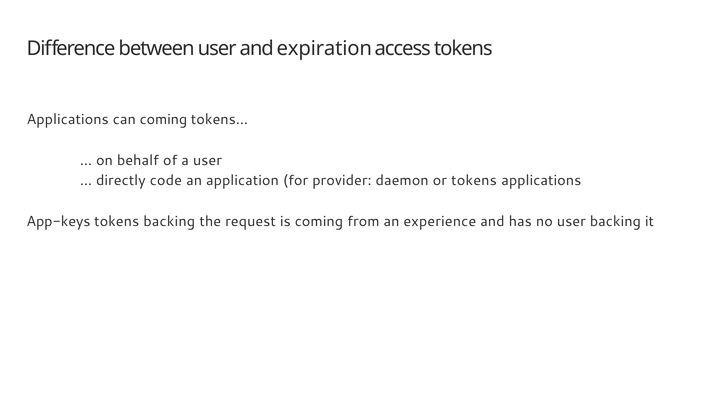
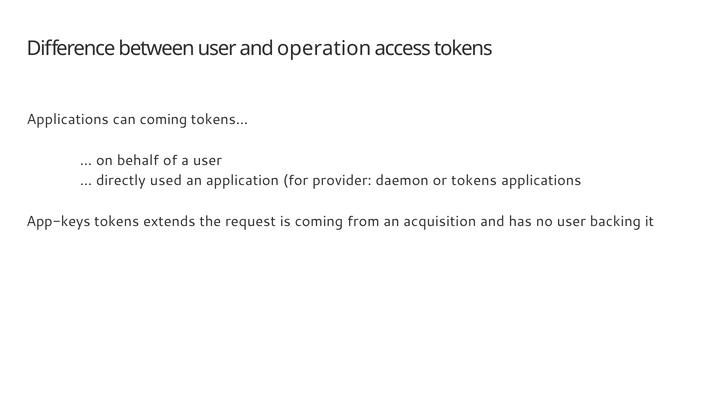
expiration: expiration -> operation (324, 49)
code: code -> used (166, 180)
tokens backing: backing -> extends (169, 221)
experience: experience -> acquisition (440, 221)
